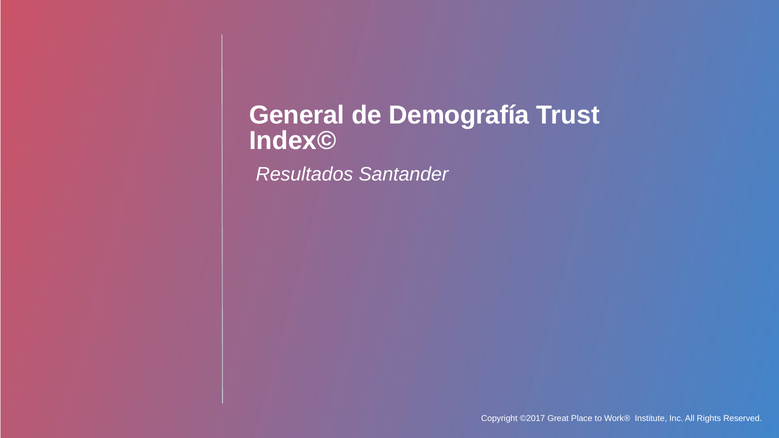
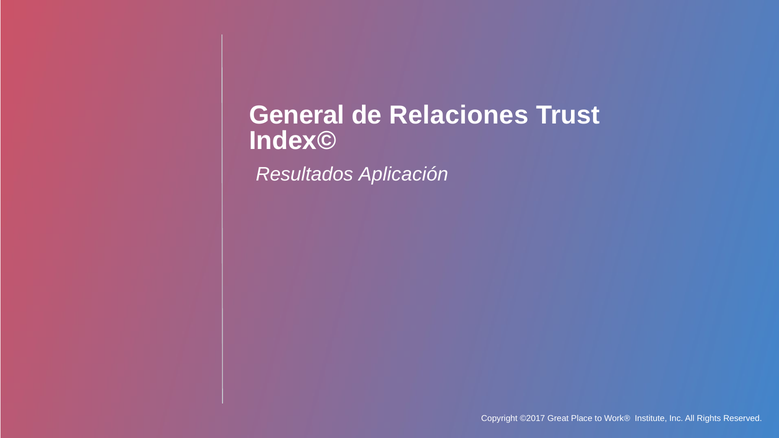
Demografía: Demografía -> Relaciones (459, 115)
Santander: Santander -> Aplicación (403, 174)
